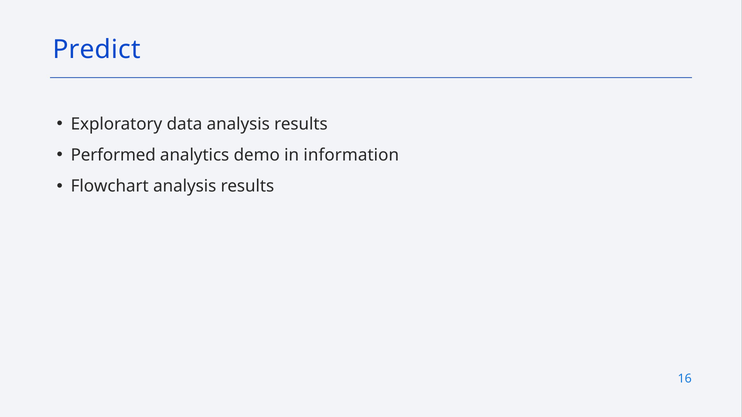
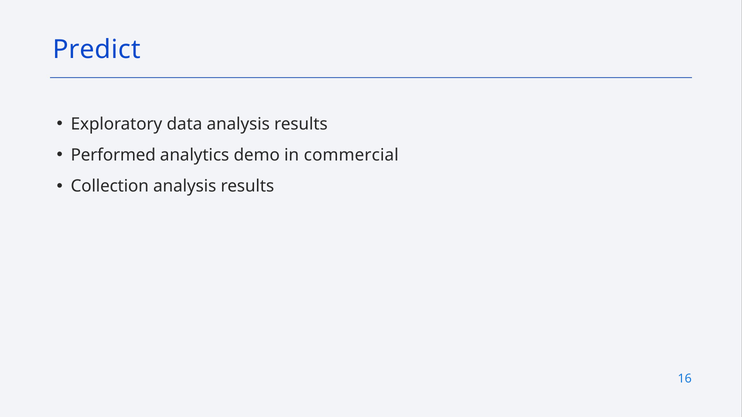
information: information -> commercial (351, 155)
Flowchart: Flowchart -> Collection (110, 187)
